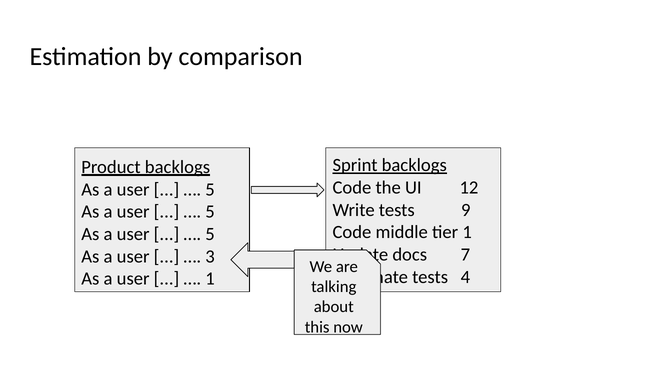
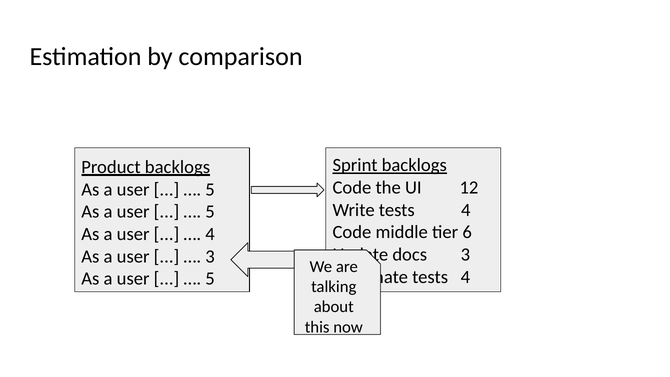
Write tests 9: 9 -> 4 (466, 210)
tier 1: 1 -> 6 (467, 232)
5: 5 -> 4 (210, 234)
docs 7: 7 -> 3 (465, 255)
1: 1 -> 5 (210, 279)
